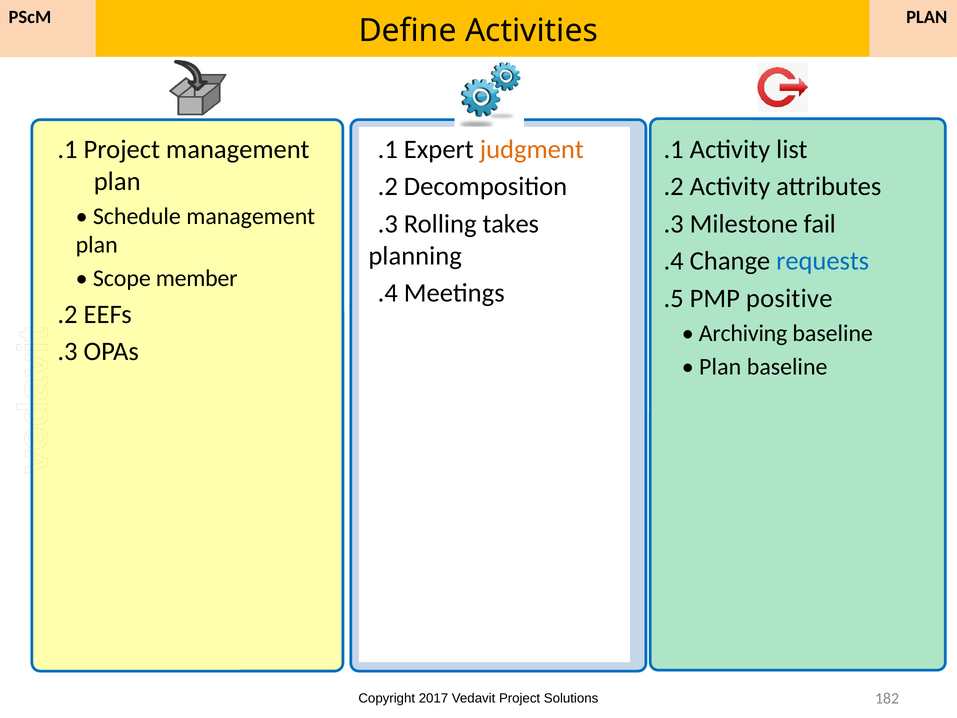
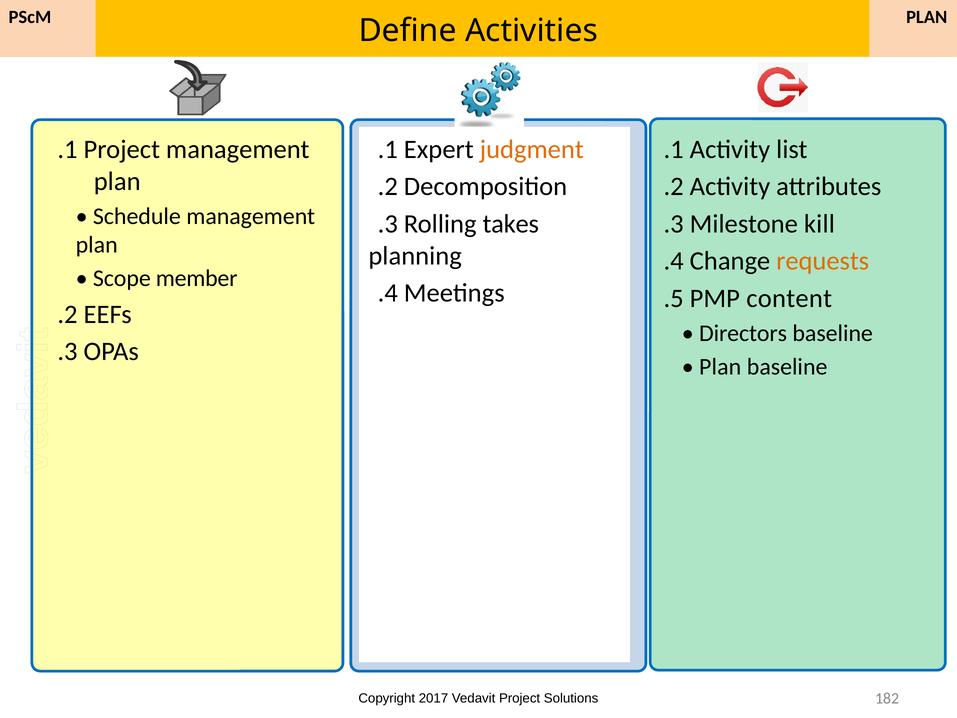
fail: fail -> kill (819, 224)
requests colour: blue -> orange (823, 261)
positive: positive -> content (789, 298)
Archiving: Archiving -> Directors (743, 333)
